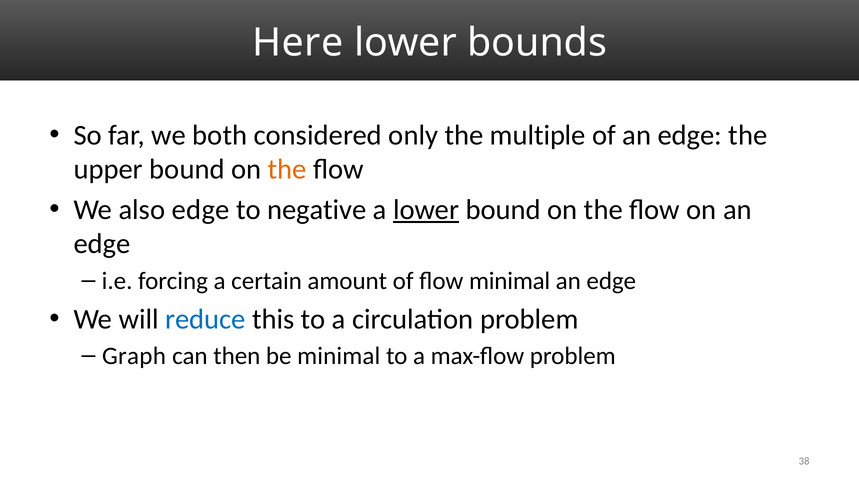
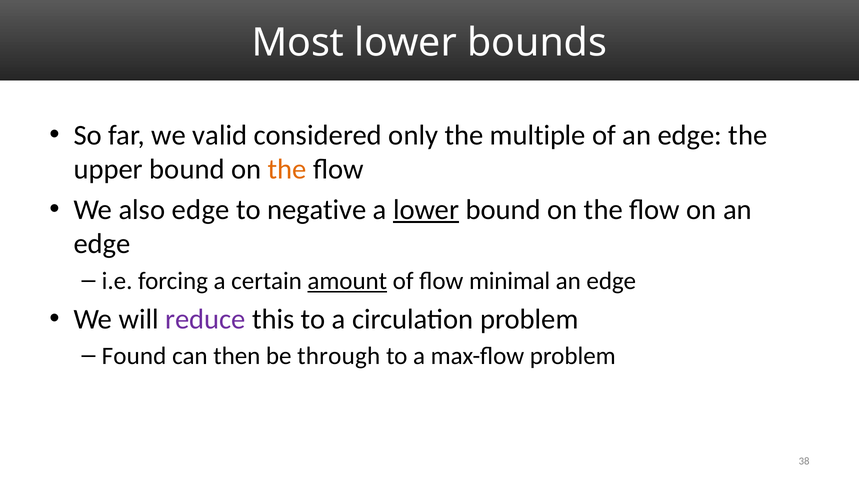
Here: Here -> Most (298, 43)
both: both -> valid (220, 135)
amount underline: none -> present (347, 281)
reduce colour: blue -> purple (206, 319)
Graph: Graph -> Found (134, 356)
be minimal: minimal -> through (339, 356)
